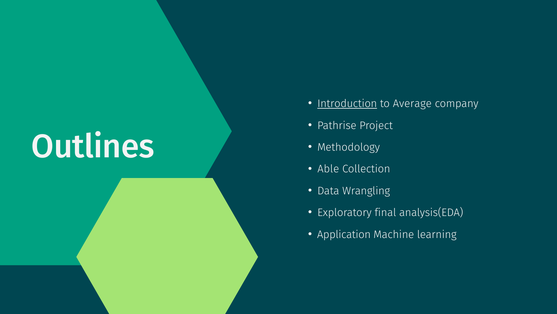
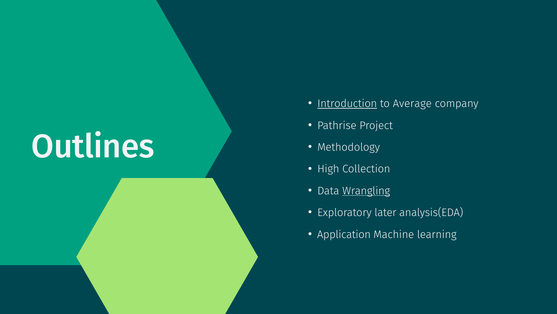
Able: Able -> High (328, 169)
Wrangling underline: none -> present (366, 190)
final: final -> later (385, 212)
